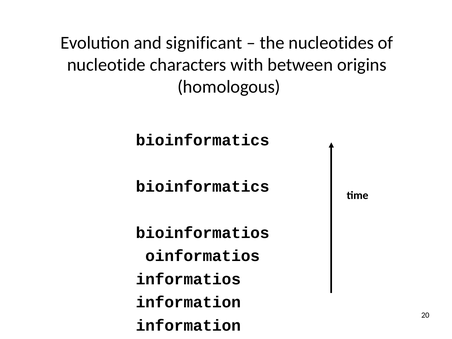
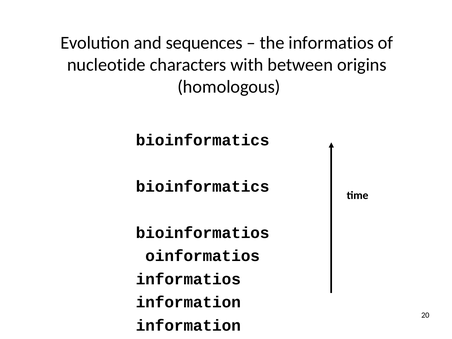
significant: significant -> sequences (204, 43)
the nucleotides: nucleotides -> informatios (331, 43)
